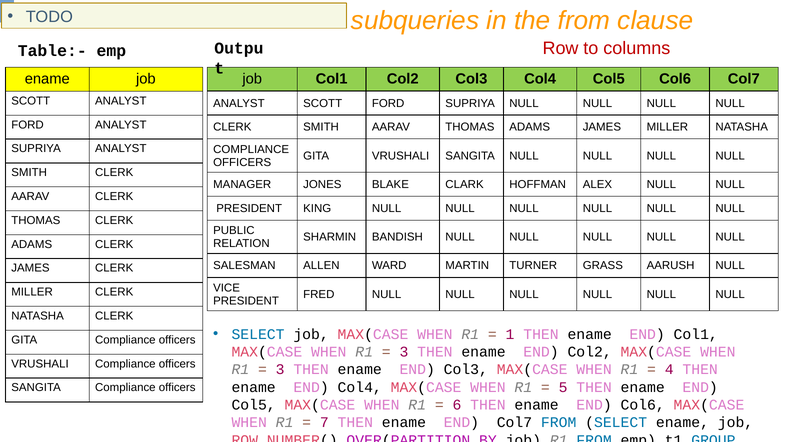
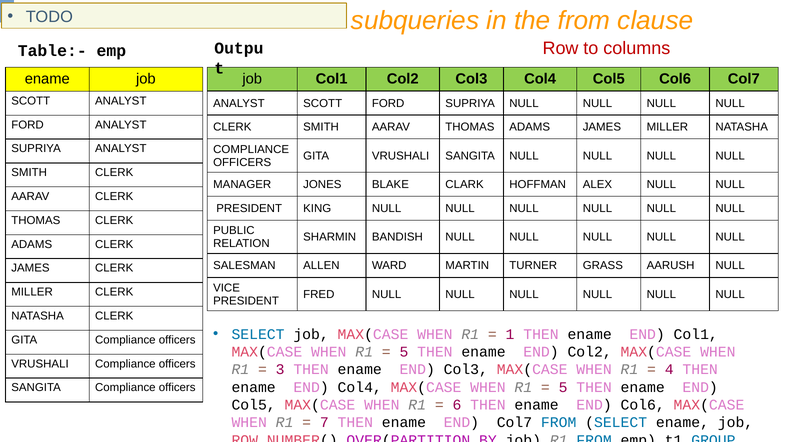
3: 3 -> 5 (404, 352)
